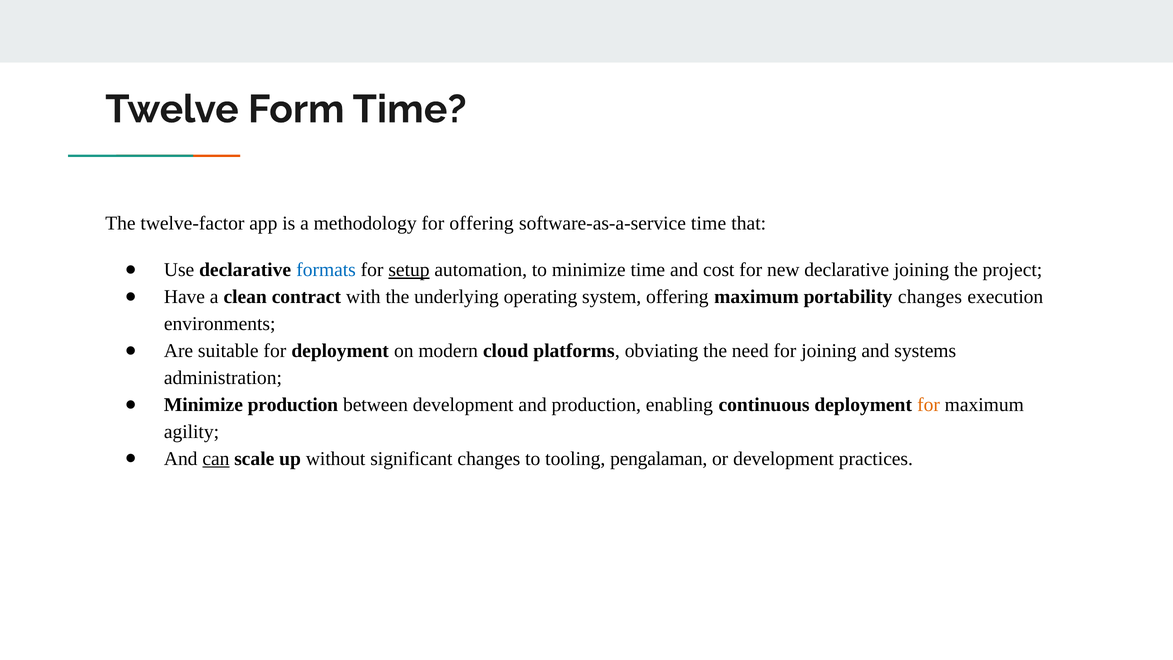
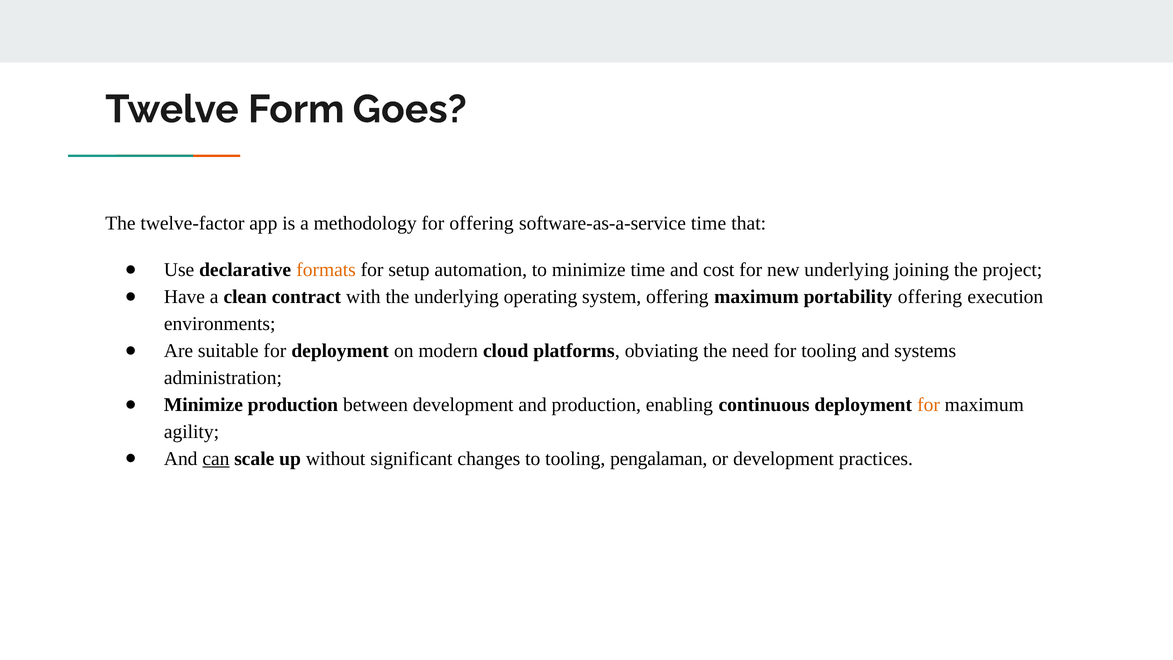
Form Time: Time -> Goes (410, 109)
formats colour: blue -> orange (326, 270)
setup underline: present -> none (409, 270)
new declarative: declarative -> underlying (847, 270)
portability changes: changes -> offering (930, 297)
for joining: joining -> tooling (829, 351)
